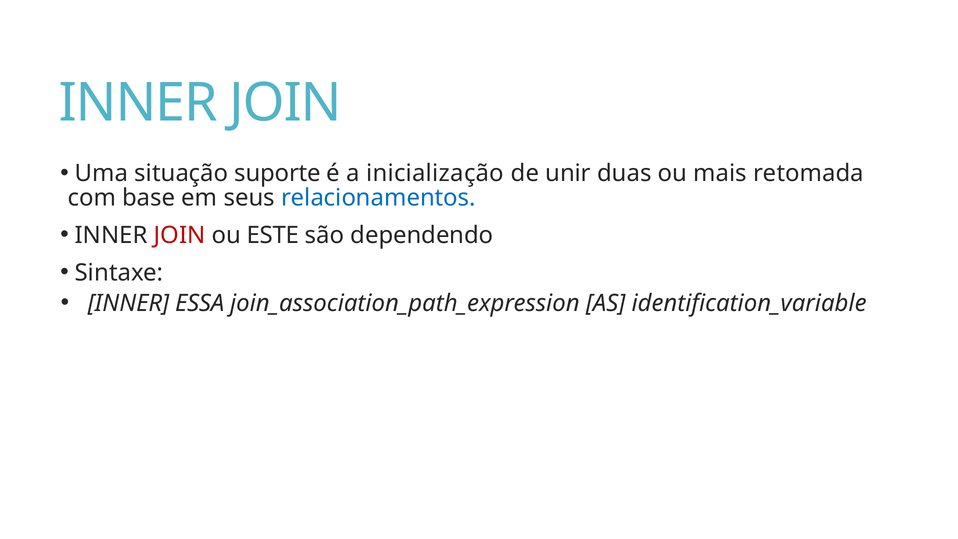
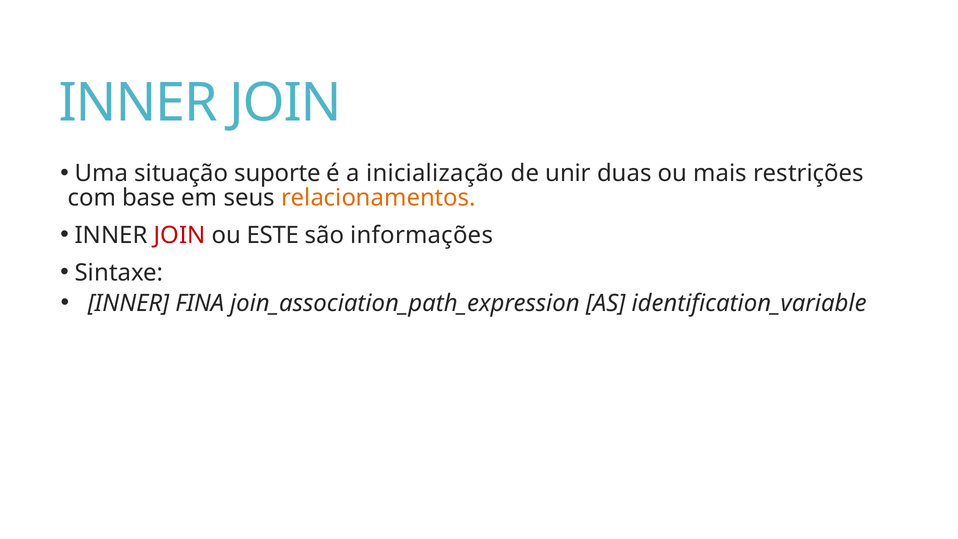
retomada: retomada -> restrições (808, 173)
relacionamentos colour: blue -> orange (378, 198)
dependendo: dependendo -> informações (422, 235)
ESSA: ESSA -> FINA (200, 303)
